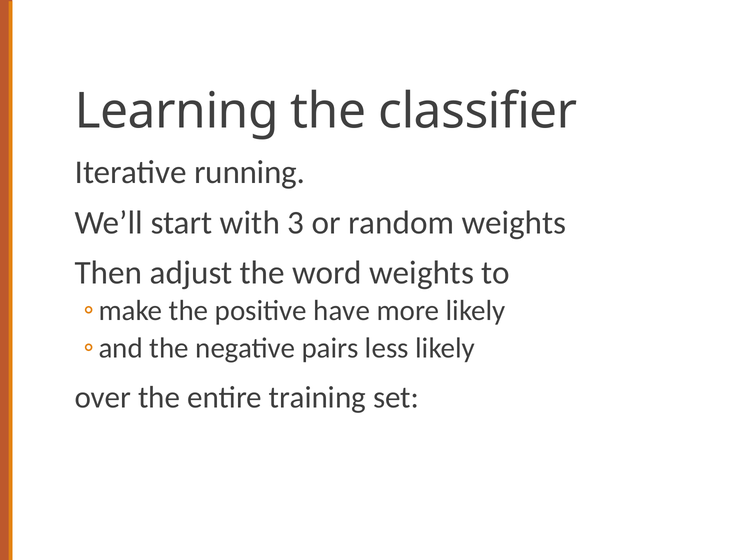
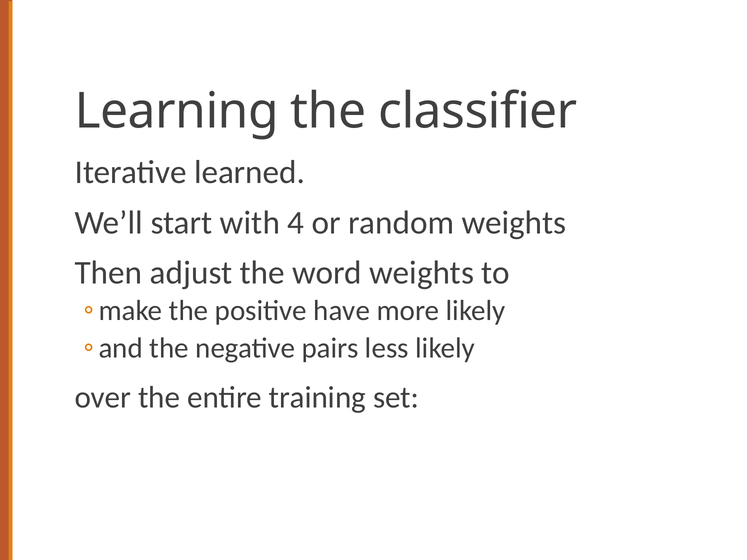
running: running -> learned (250, 172)
3: 3 -> 4 (296, 223)
